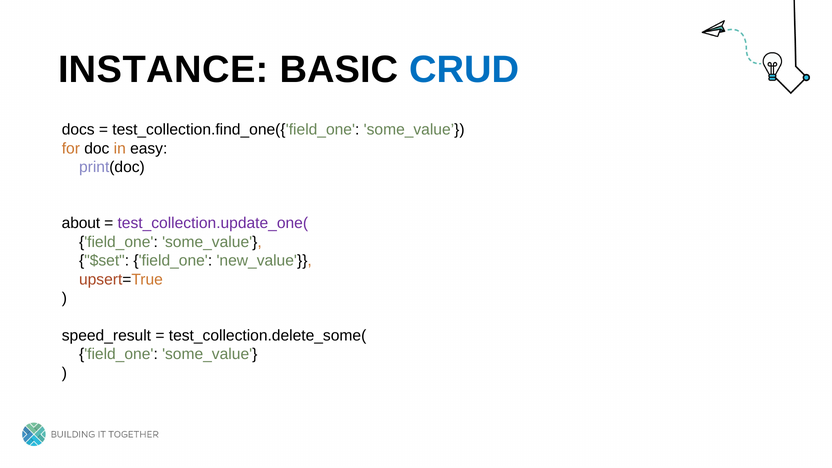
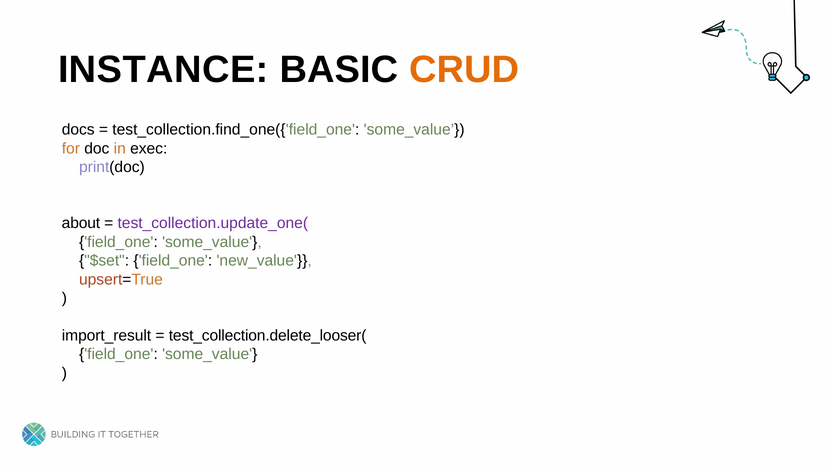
CRUD colour: blue -> orange (464, 70)
easy: easy -> exec (149, 148)
speed_result: speed_result -> import_result (106, 336)
test_collection.delete_some(: test_collection.delete_some( -> test_collection.delete_looser( (268, 336)
